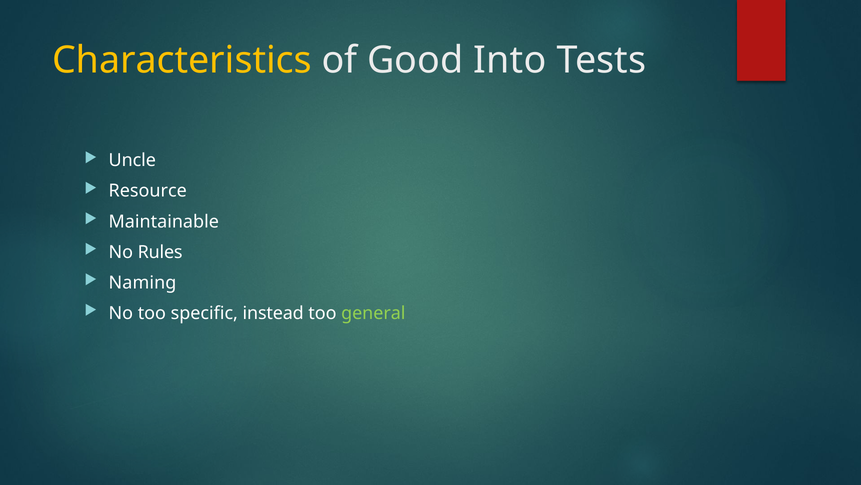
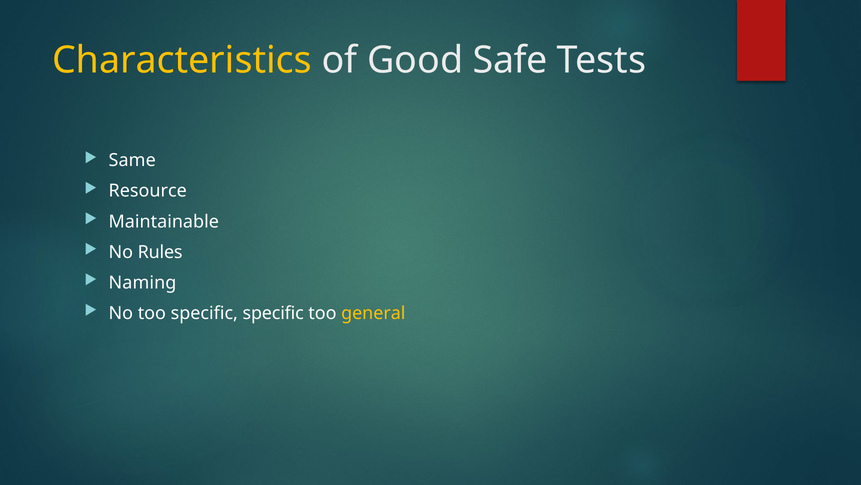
Into: Into -> Safe (510, 60)
Uncle: Uncle -> Same (132, 160)
specific instead: instead -> specific (273, 313)
general colour: light green -> yellow (373, 313)
